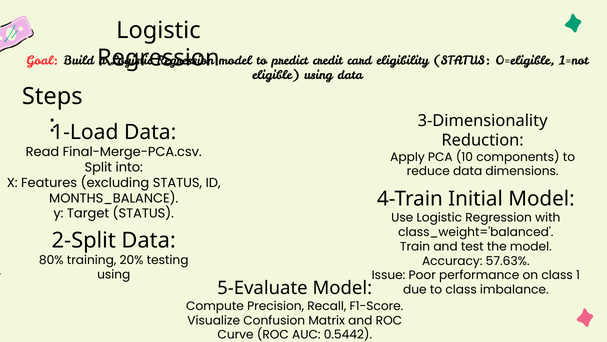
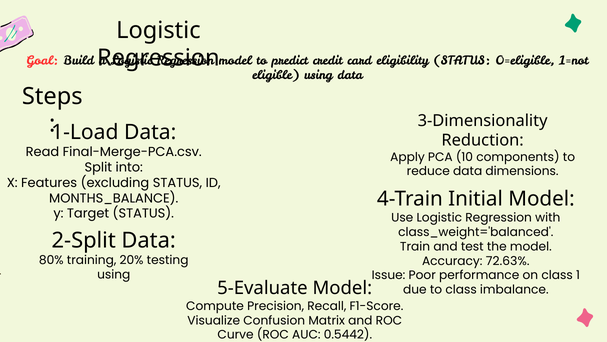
57.63%: 57.63% -> 72.63% (508, 261)
